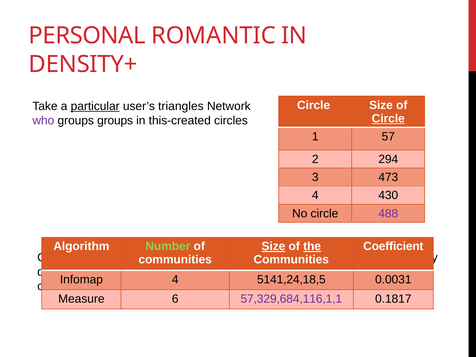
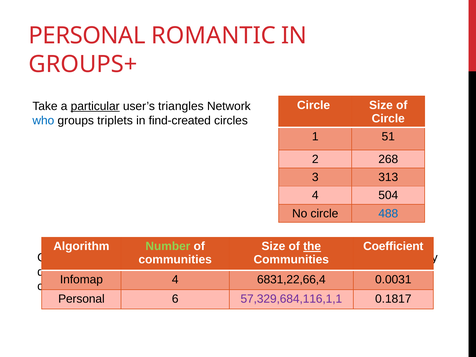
DENSITY+: DENSITY+ -> GROUPS+ (83, 64)
Circle underline: present -> none (388, 119)
who colour: purple -> blue (43, 121)
groups groups: groups -> triplets (115, 121)
this-created: this-created -> find-created (180, 121)
57: 57 -> 51 (388, 137)
294: 294 -> 268 (388, 159)
473: 473 -> 313 (388, 177)
430: 430 -> 504 (388, 195)
488 colour: purple -> blue (388, 213)
Size underline: present -> none (273, 246)
5141,24,18,5: 5141,24,18,5 -> 6831,22,66,4 (291, 280)
Measure: Measure -> Personal (81, 299)
